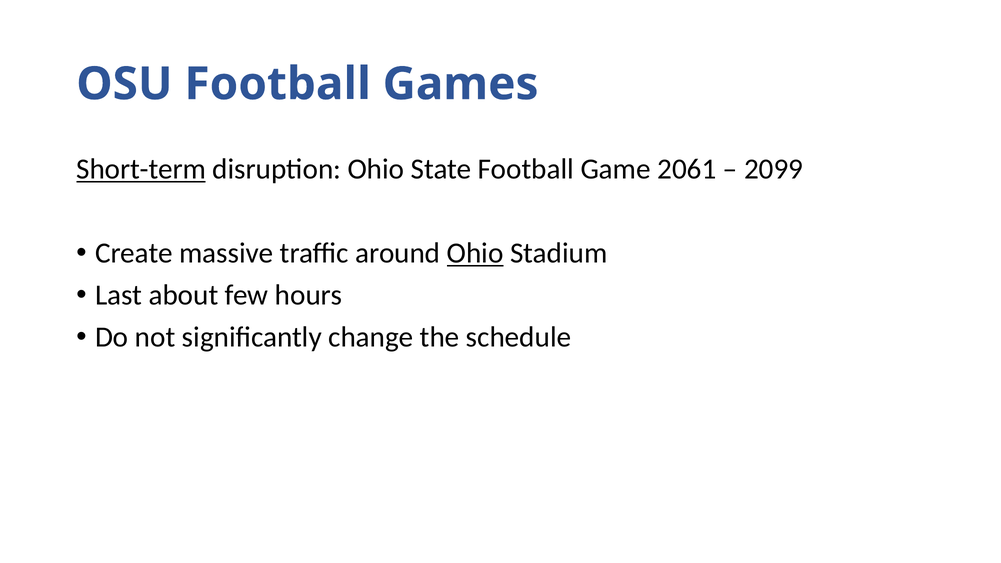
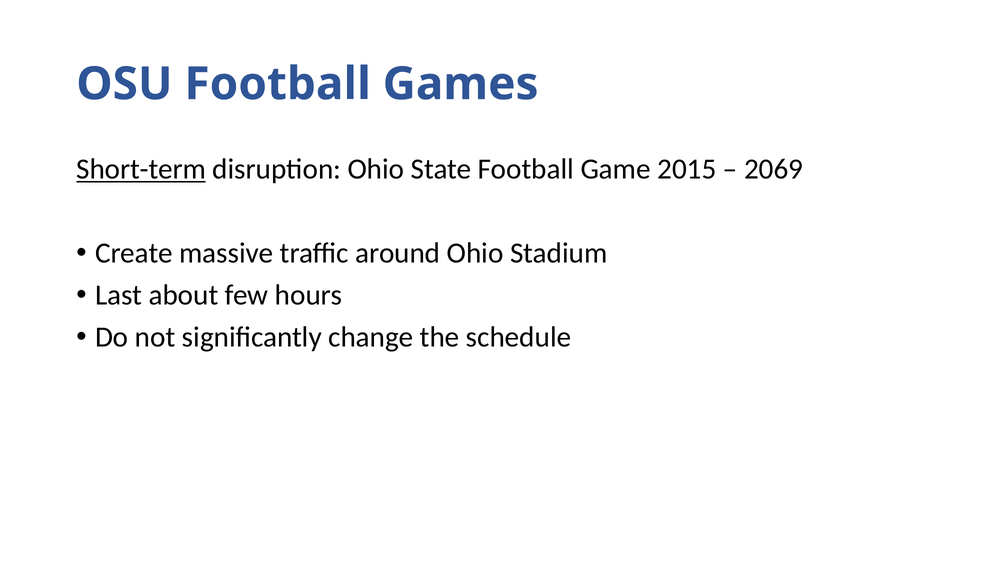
2061: 2061 -> 2015 (687, 169)
2099: 2099 -> 2069 (774, 169)
Ohio underline: present -> none (475, 253)
